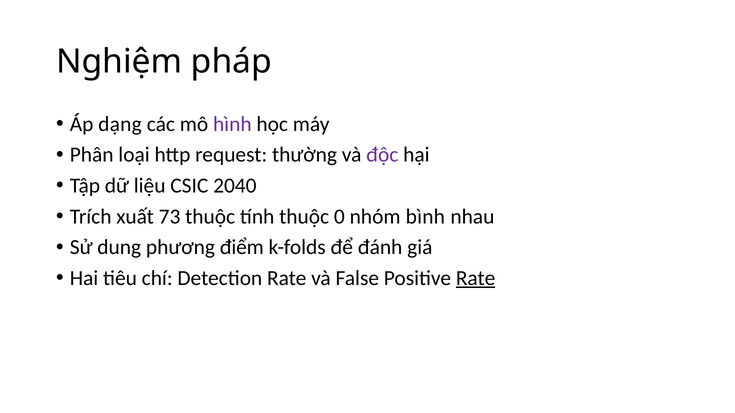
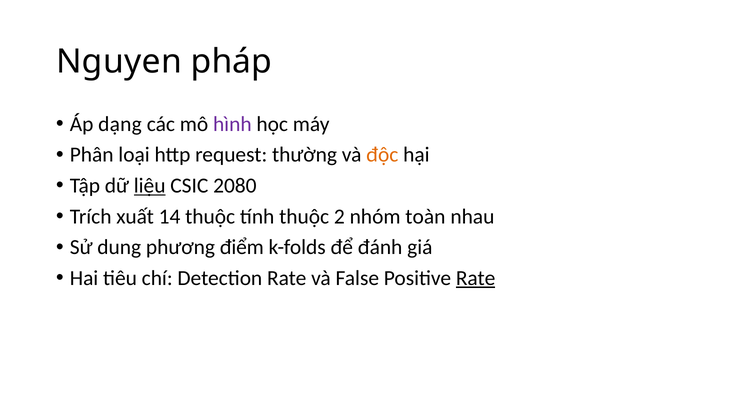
Nghiệm: Nghiệm -> Nguyen (119, 62)
độc colour: purple -> orange (382, 155)
liệu underline: none -> present (150, 186)
2040: 2040 -> 2080 (235, 186)
73: 73 -> 14 (170, 217)
0: 0 -> 2 (339, 217)
bình: bình -> toàn (425, 217)
